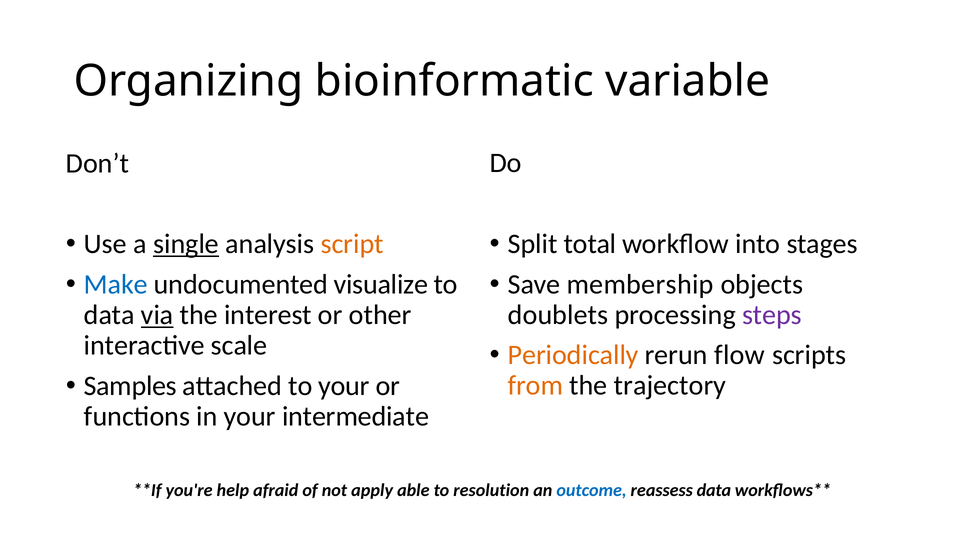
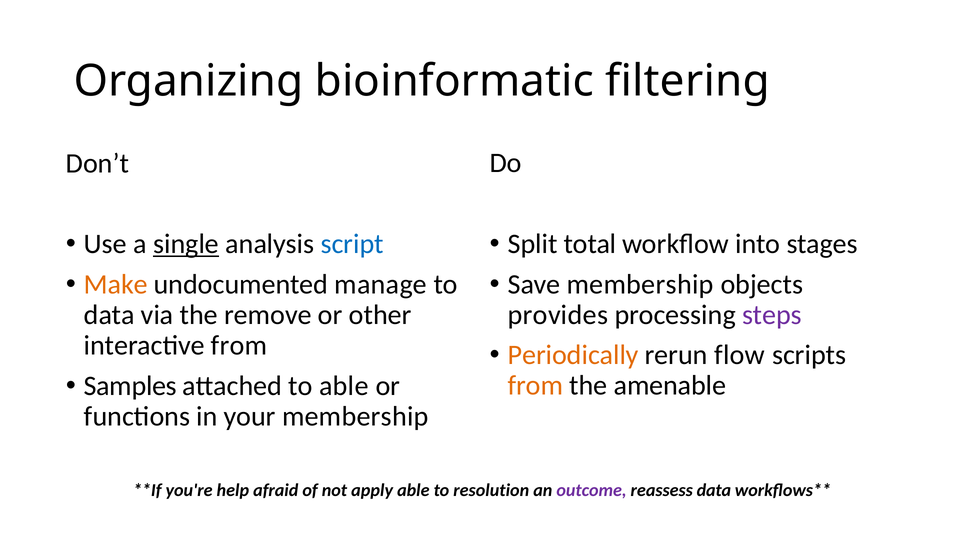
variable: variable -> filtering (688, 81)
script colour: orange -> blue (352, 244)
Make colour: blue -> orange (116, 285)
visualize: visualize -> manage (381, 285)
doublets: doublets -> provides (558, 315)
via underline: present -> none (157, 315)
interest: interest -> remove (268, 315)
interactive scale: scale -> from (239, 345)
to your: your -> able (344, 386)
trajectory: trajectory -> amenable (670, 385)
your intermediate: intermediate -> membership (355, 416)
outcome colour: blue -> purple (592, 490)
